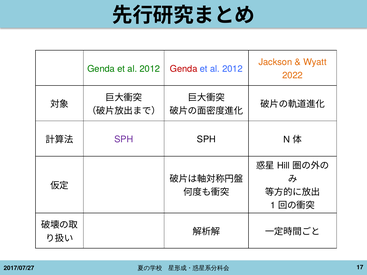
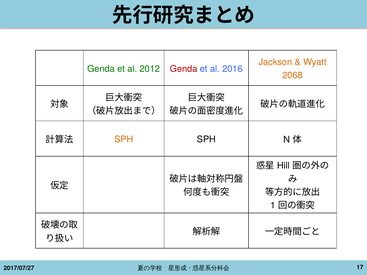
2012: 2012 -> 2016 (232, 69)
2022: 2022 -> 2068 (293, 75)
SPH colour: purple -> orange (124, 140)
